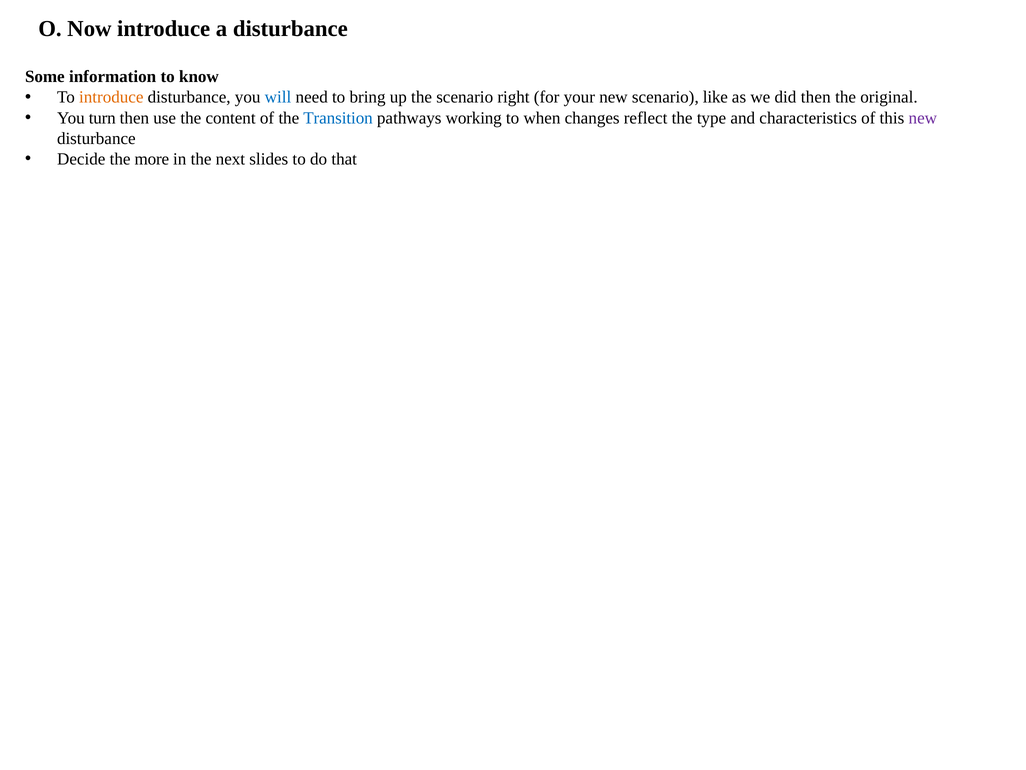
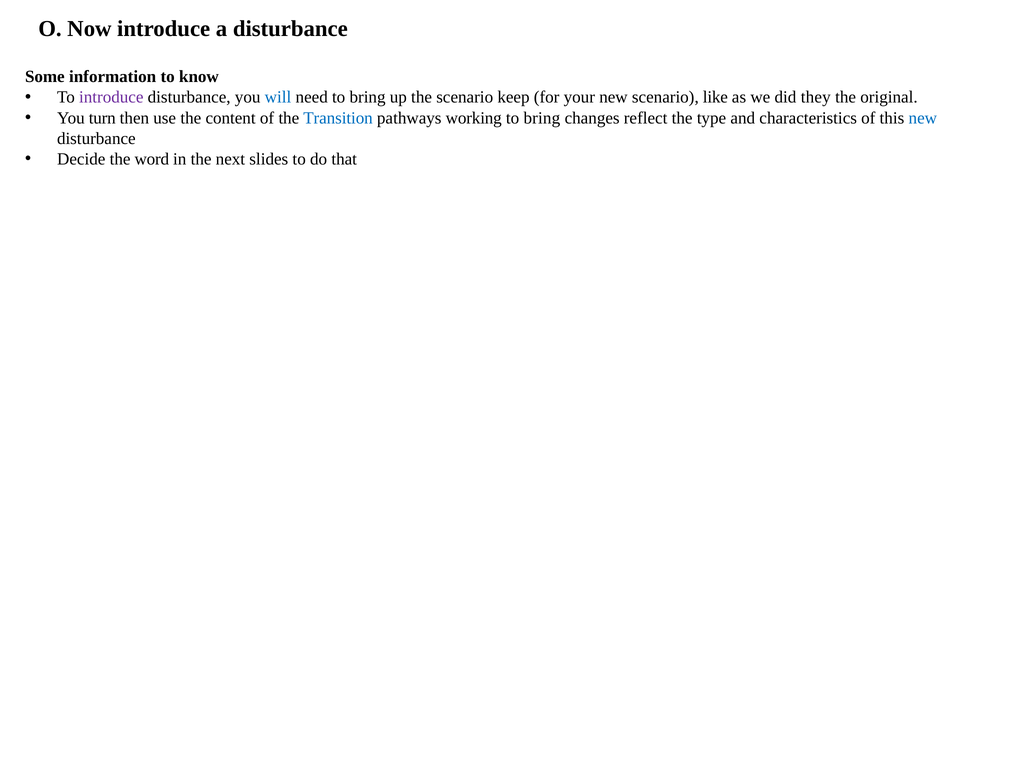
introduce colour: orange -> purple (111, 97)
right: right -> keep (514, 97)
did then: then -> they (816, 97)
when: when -> bring (542, 118)
new colour: purple -> blue (923, 118)
more: more -> word (152, 159)
